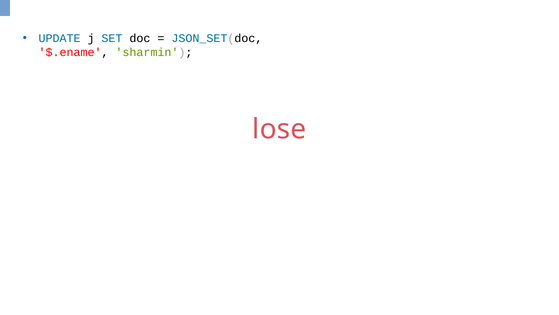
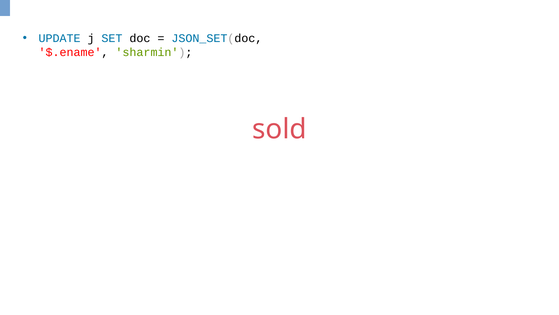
lose: lose -> sold (279, 129)
